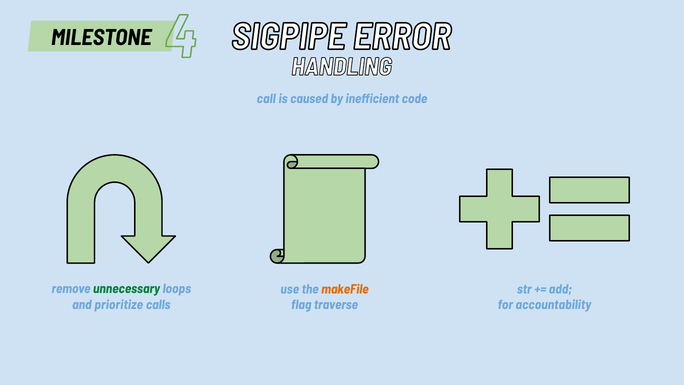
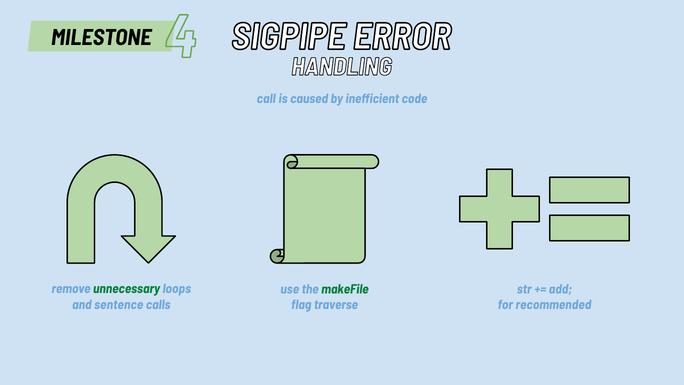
makeFile colour: orange -> green (345, 289)
prioritize: prioritize -> sentence (119, 304)
accountability: accountability -> recommended (553, 305)
